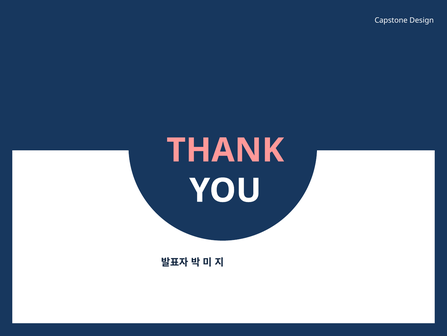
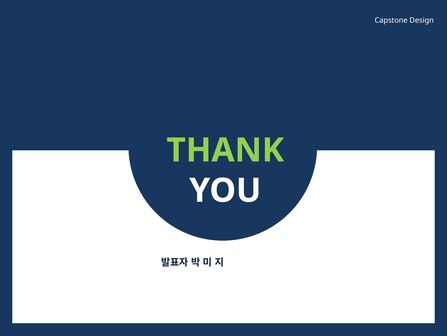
THANK colour: pink -> light green (225, 150)
